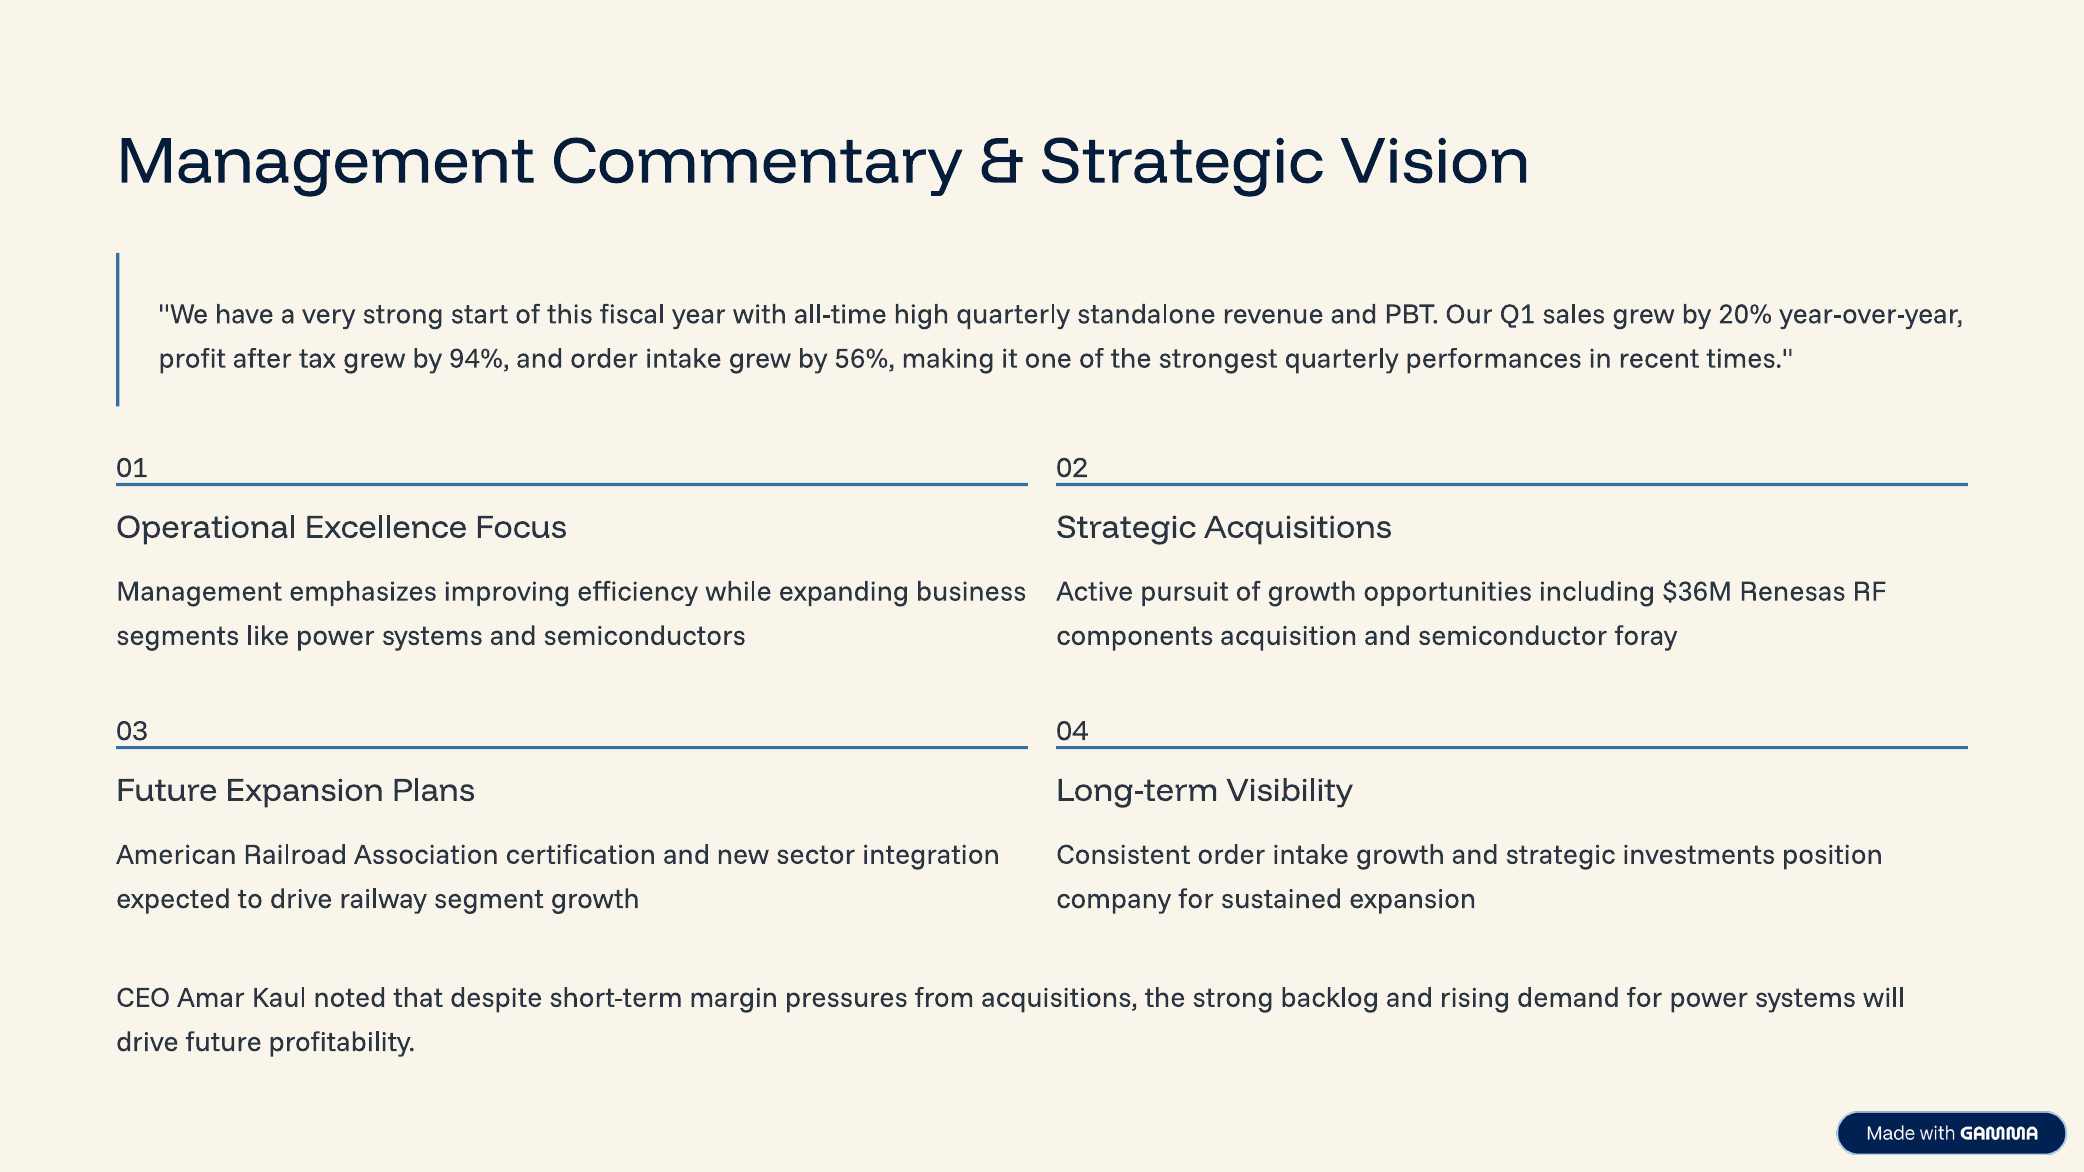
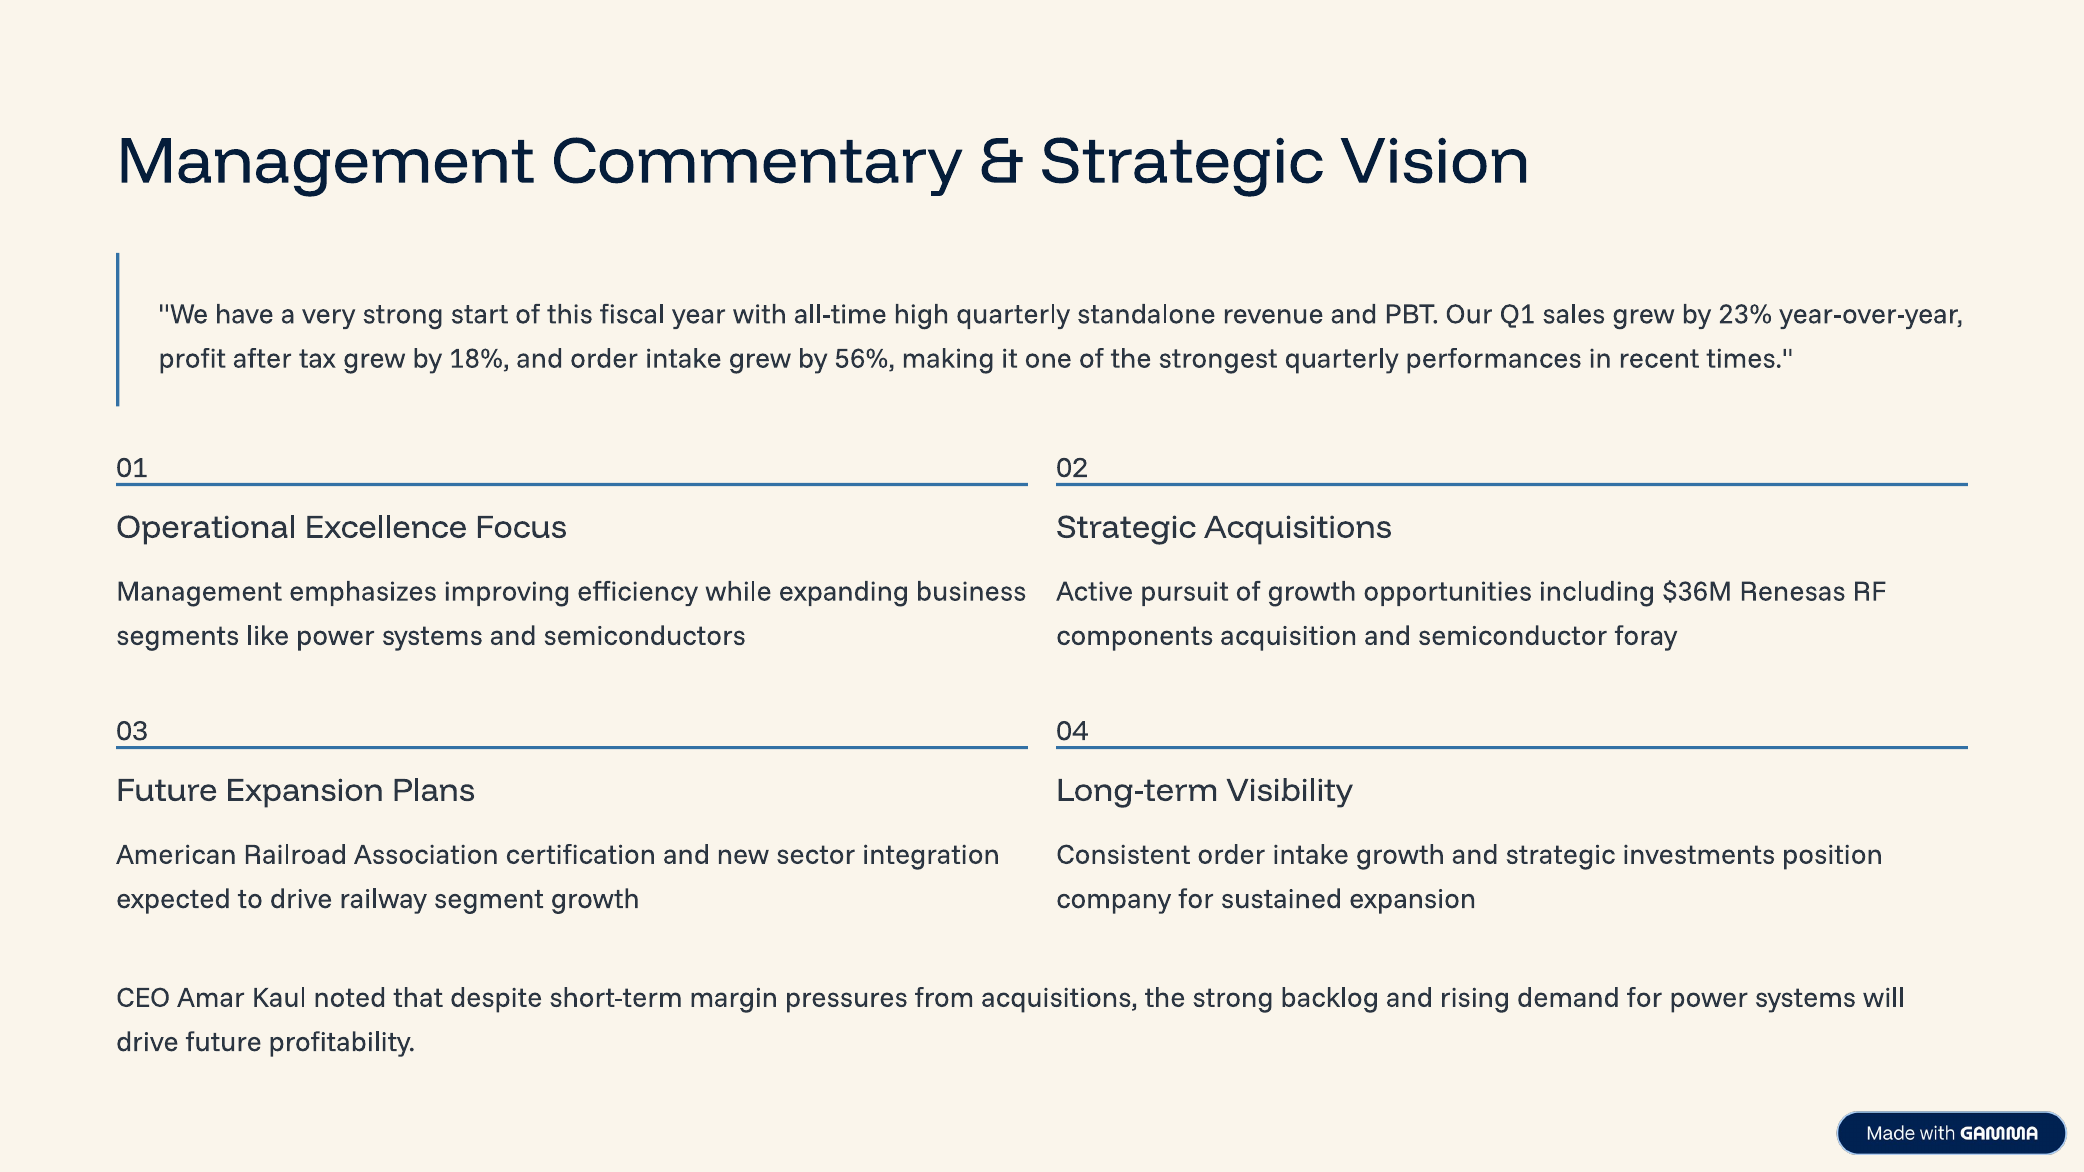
20%: 20% -> 23% (1745, 314)
94%: 94% -> 18% (479, 359)
